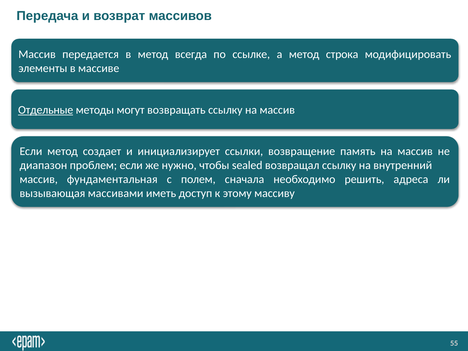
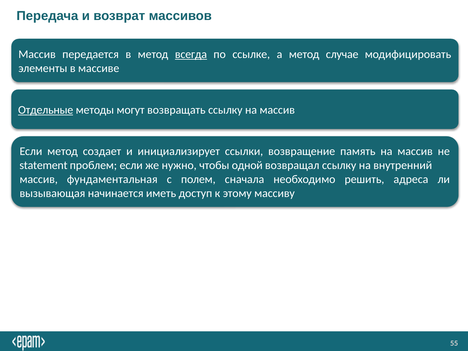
всегда underline: none -> present (191, 54)
строка: строка -> случае (342, 54)
диапазон: диапазон -> statement (43, 165)
sealed: sealed -> одной (247, 165)
массивами: массивами -> начинается (116, 193)
